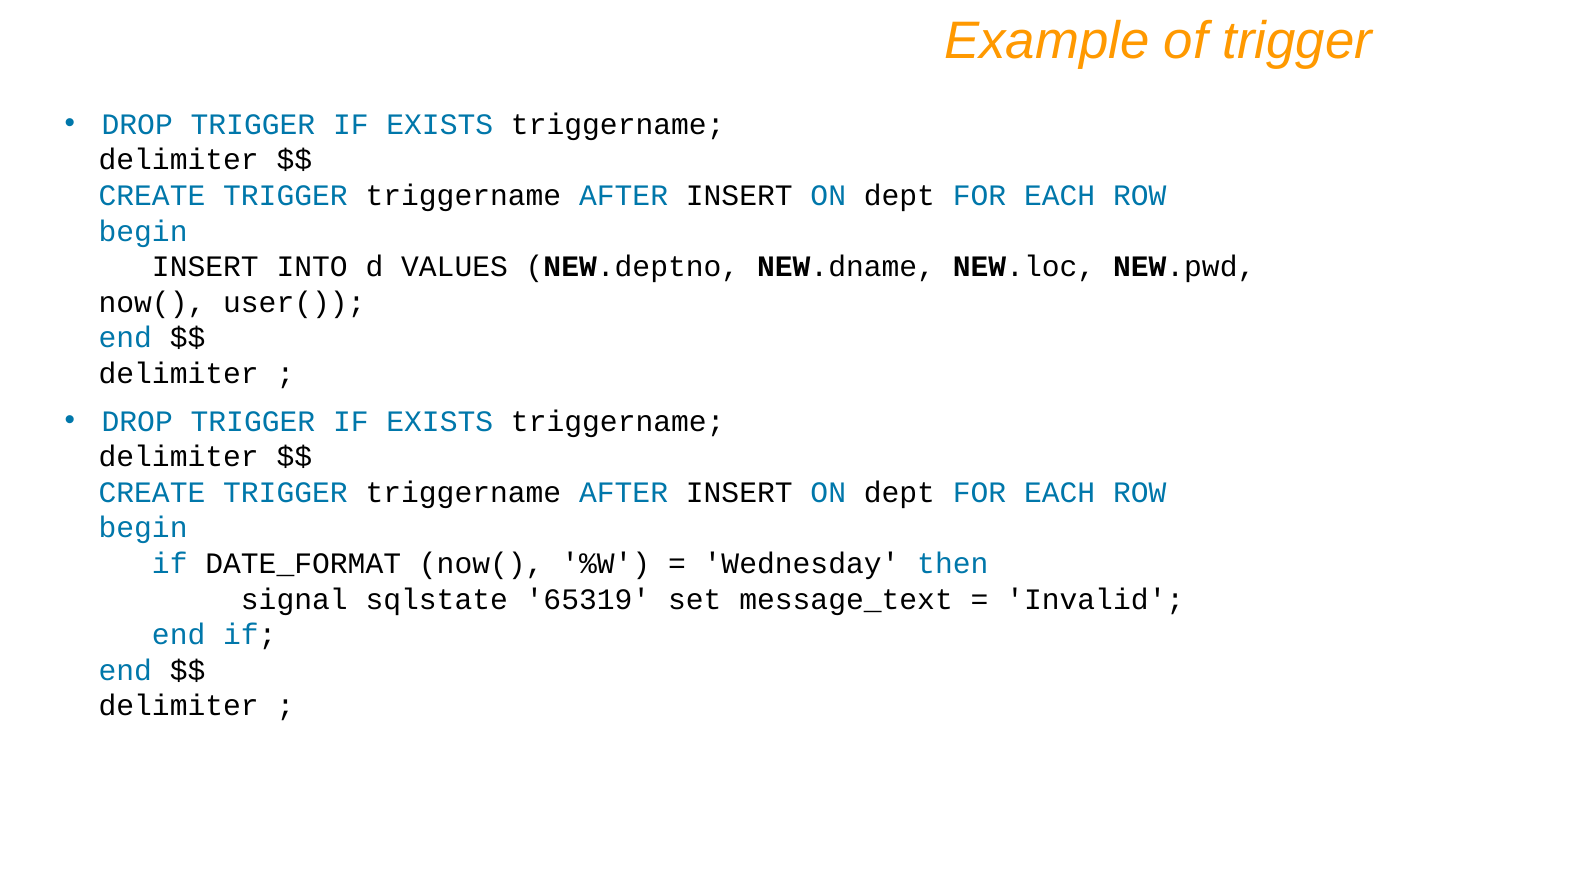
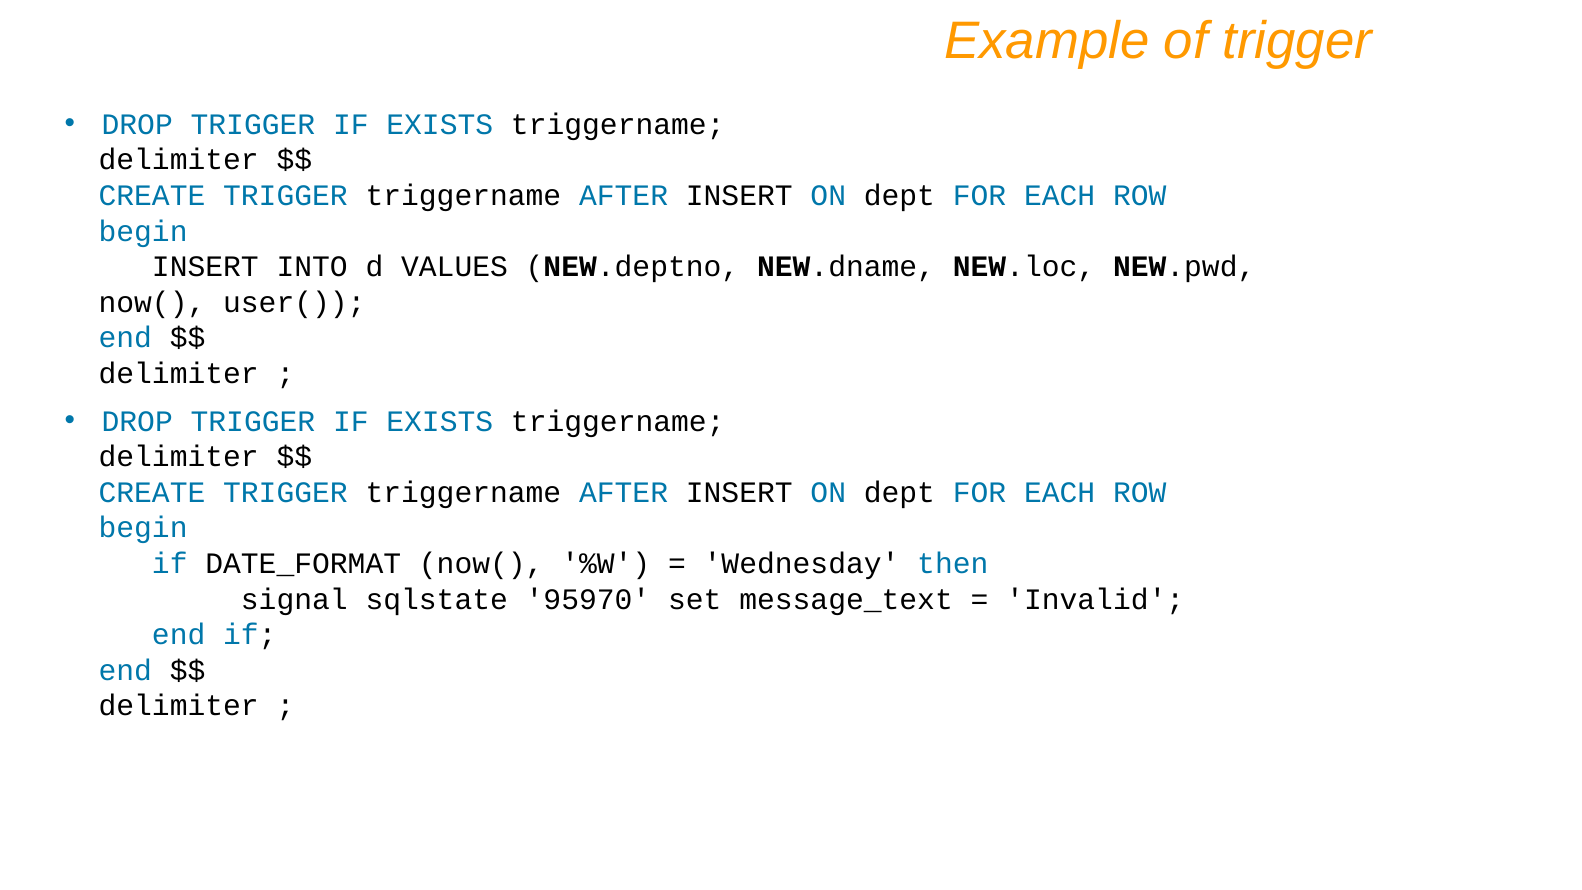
65319: 65319 -> 95970 (588, 599)
